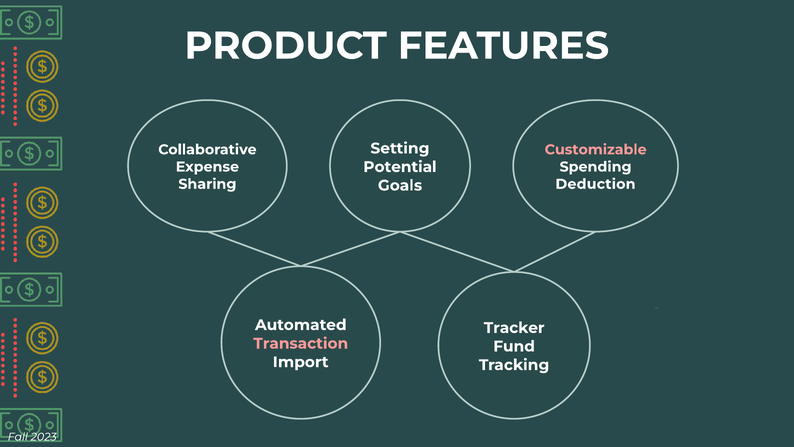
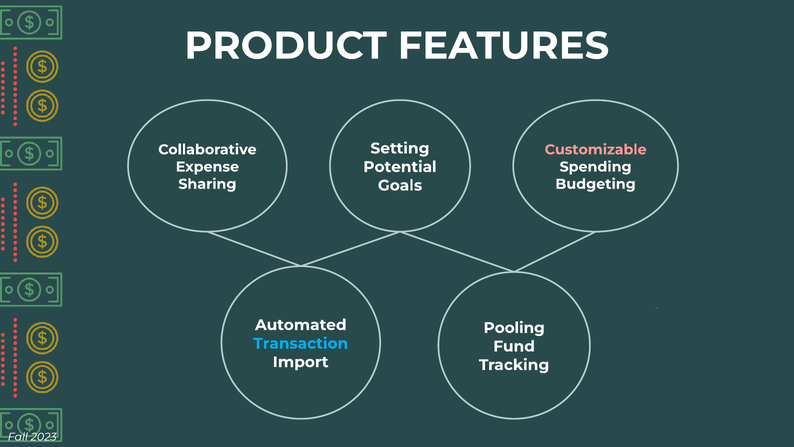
Deduction: Deduction -> Budgeting (596, 184)
Tracker: Tracker -> Pooling (514, 328)
Transaction colour: pink -> light blue (301, 343)
